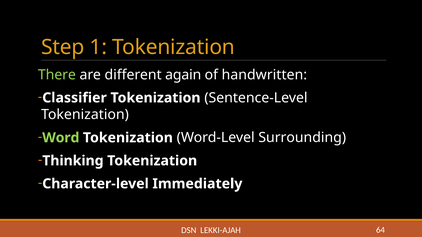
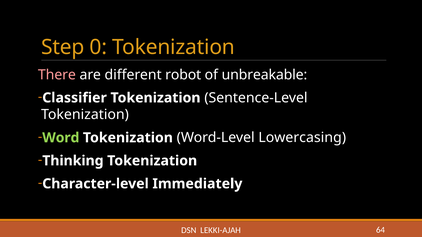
1: 1 -> 0 (98, 47)
There colour: light green -> pink (57, 75)
again: again -> robot (183, 75)
handwritten: handwritten -> unbreakable (264, 75)
Surrounding: Surrounding -> Lowercasing (302, 138)
